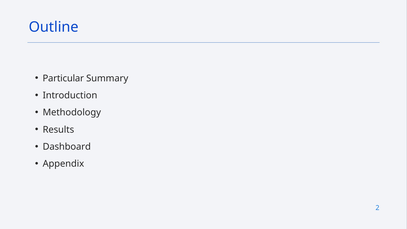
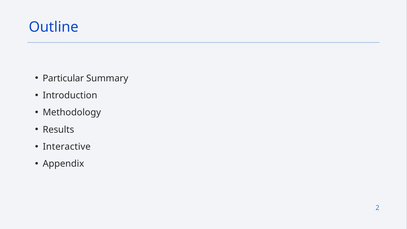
Dashboard: Dashboard -> Interactive (67, 147)
